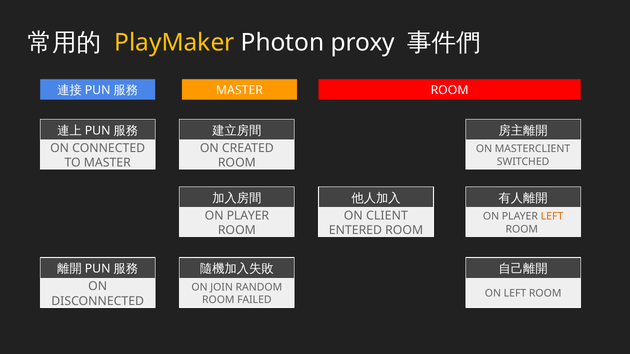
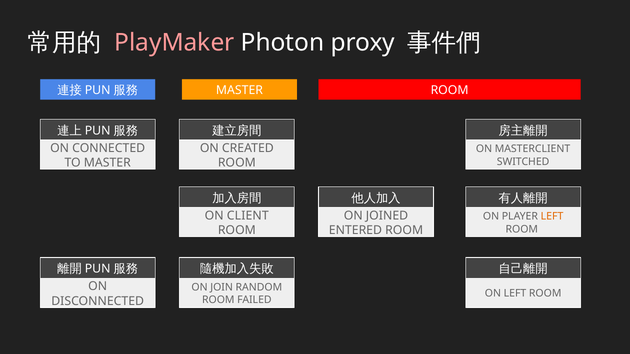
PlayMaker colour: yellow -> pink (174, 43)
PLAYER: PLAYER -> CLIENT (248, 216)
CLIENT: CLIENT -> JOINED (387, 216)
